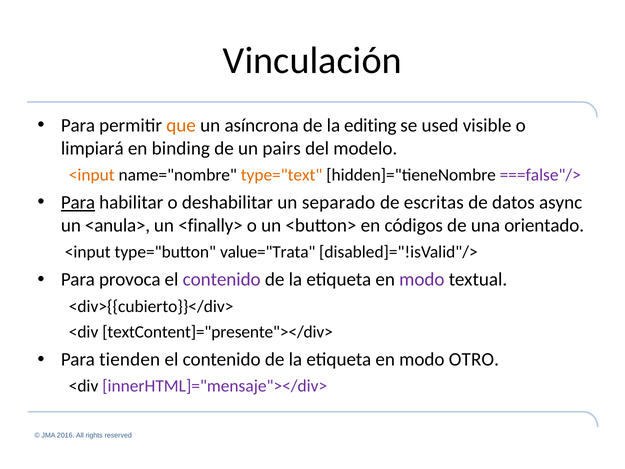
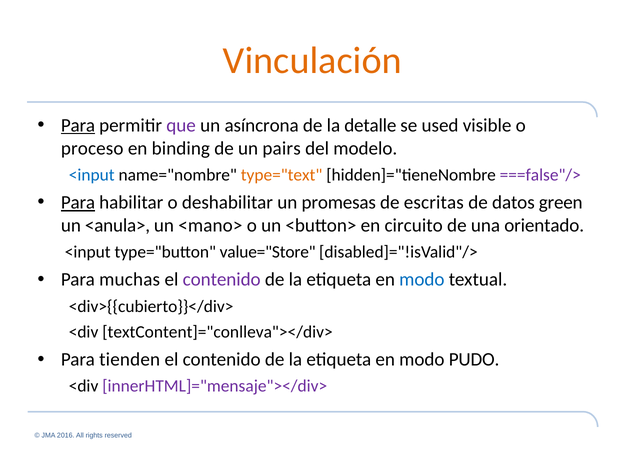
Vinculación colour: black -> orange (312, 61)
Para underline: none -> present (78, 125)
que colour: orange -> purple (181, 125)
editing: editing -> detalle (370, 125)
limpiará: limpiará -> proceso (92, 148)
<input colour: orange -> blue (92, 175)
separado: separado -> promesas (339, 202)
async: async -> green (561, 202)
<finally>: <finally> -> <mano> (210, 225)
códigos: códigos -> circuito (414, 225)
value="Trata: value="Trata -> value="Store (268, 252)
provoca: provoca -> muchas (130, 279)
modo colour: purple -> blue (422, 279)
textContent]="presente"></div>: textContent]="presente"></div> -> textContent]="conlleva"></div> (217, 332)
OTRO: OTRO -> PUDO (474, 359)
